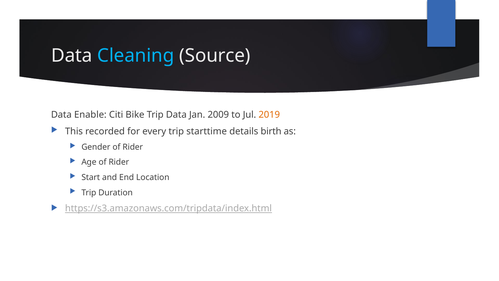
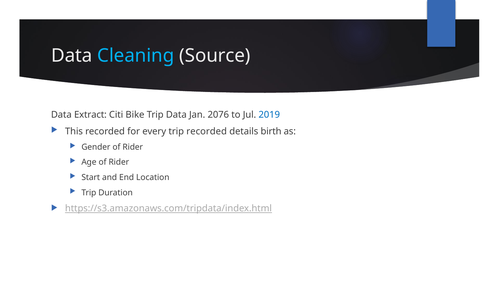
Enable: Enable -> Extract (90, 115)
2009: 2009 -> 2076 (218, 115)
2019 colour: orange -> blue (269, 115)
trip starttime: starttime -> recorded (207, 131)
